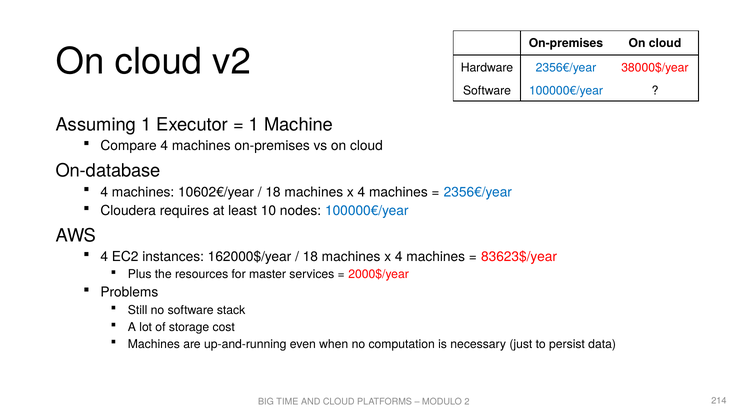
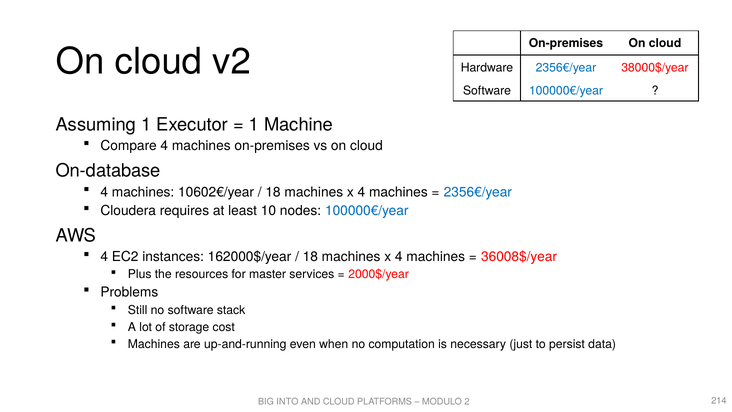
83623$/year: 83623$/year -> 36008$/year (519, 257)
TIME: TIME -> INTO (287, 401)
